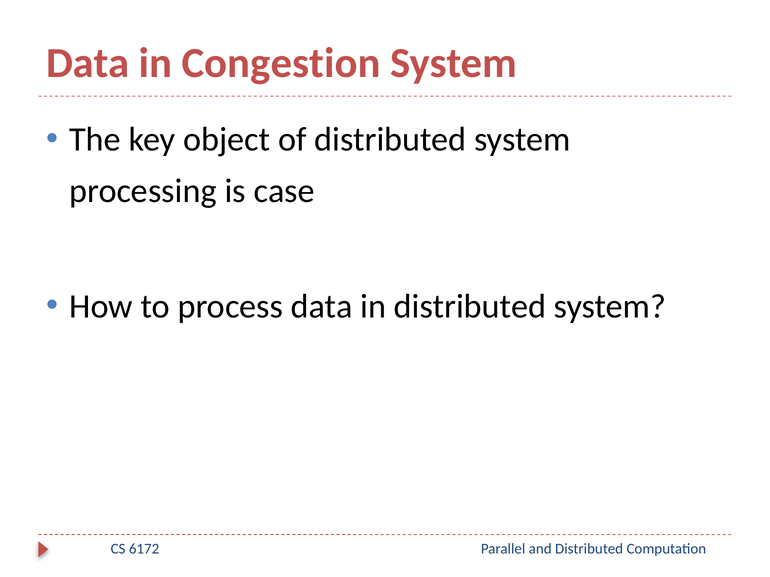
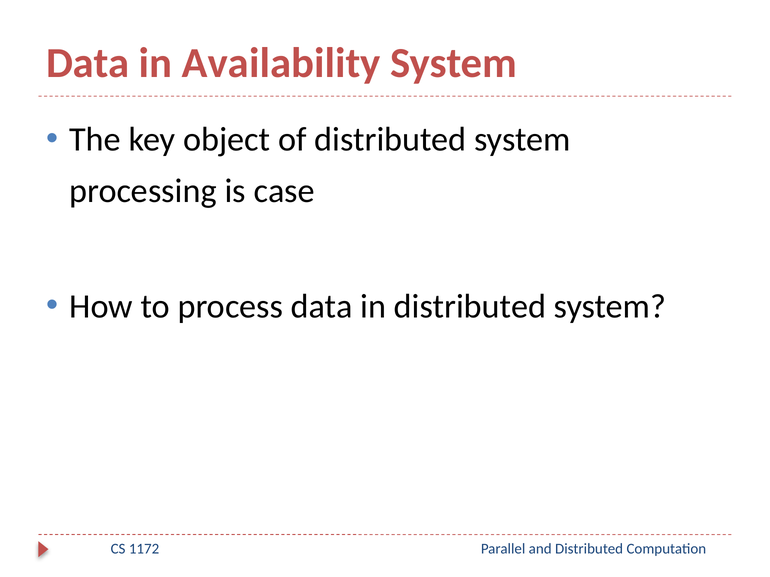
Congestion: Congestion -> Availability (281, 63)
6172: 6172 -> 1172 (144, 549)
